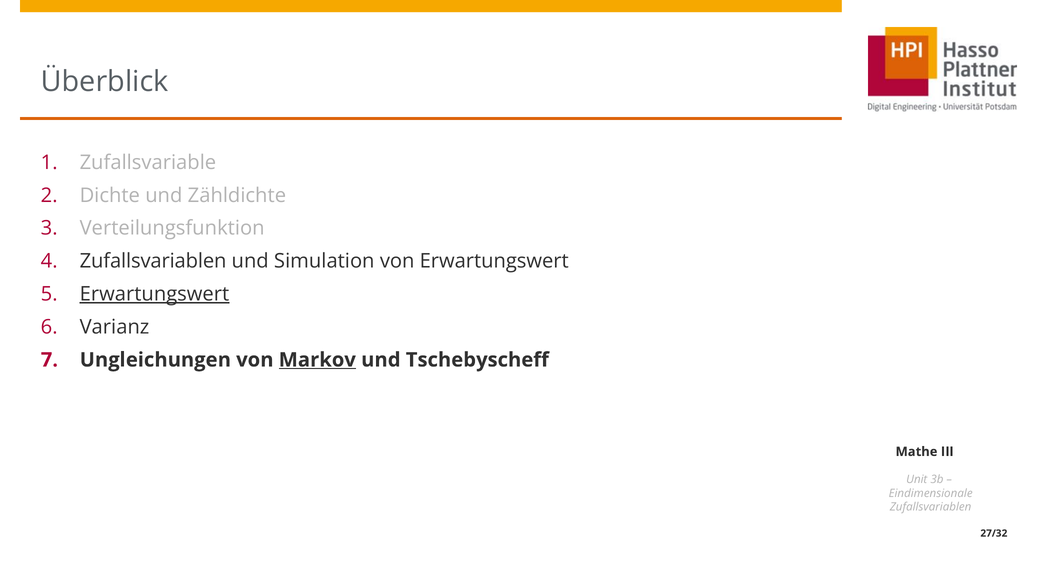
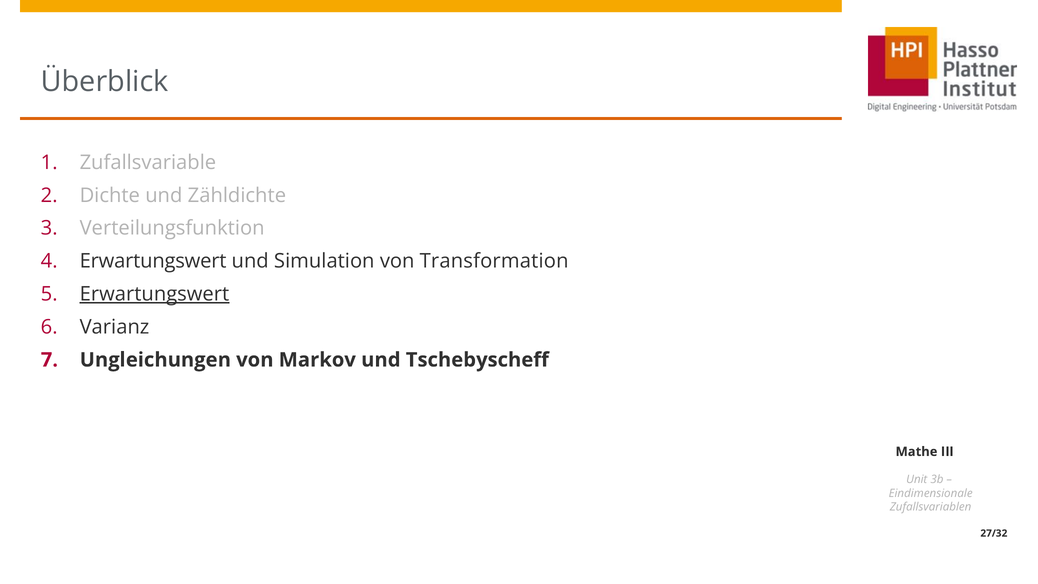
Zufallsvariablen: Zufallsvariablen -> Erwartungswert (153, 261)
von Erwartungswert: Erwartungswert -> Transformation (494, 261)
Markov underline: present -> none (317, 360)
